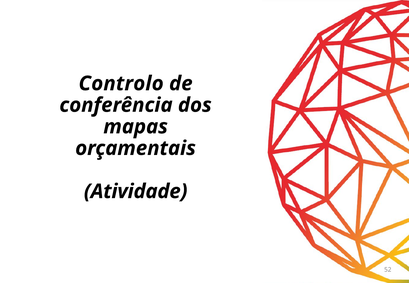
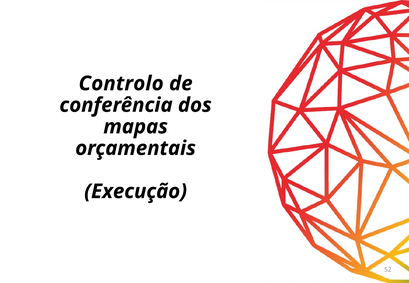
Atividade: Atividade -> Execução (136, 191)
